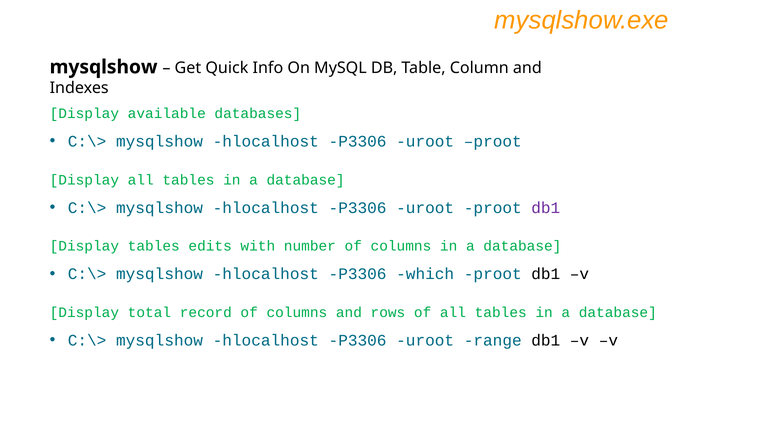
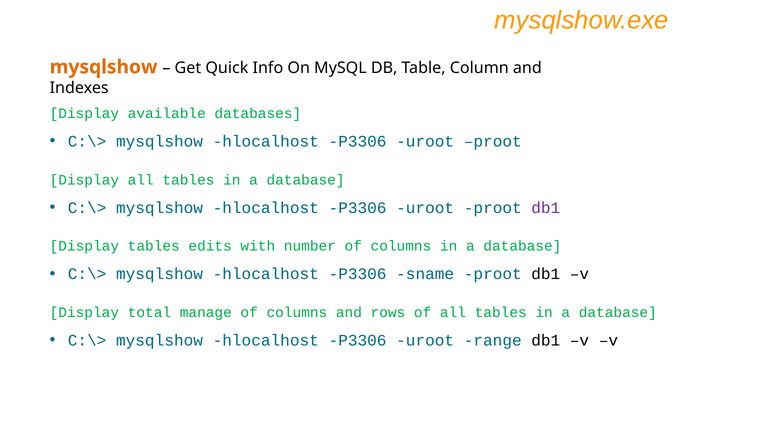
mysqlshow colour: black -> orange (104, 67)
which: which -> sname (425, 275)
record: record -> manage (206, 313)
